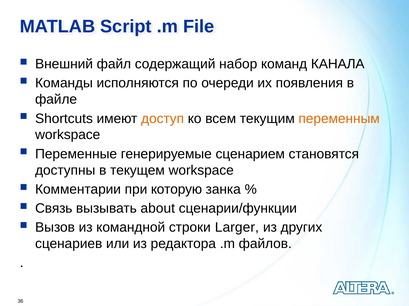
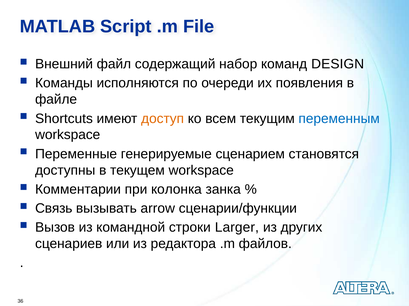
КАНАЛА: КАНАЛА -> DESIGN (338, 64)
переменным colour: orange -> blue (339, 119)
которую: которую -> колонка (176, 190)
about: about -> arrow (158, 209)
